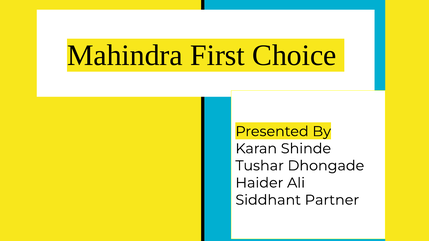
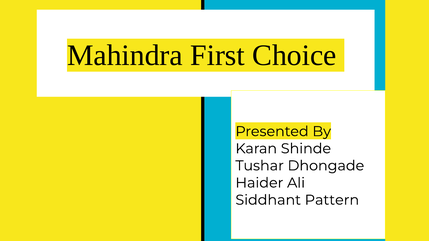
Partner: Partner -> Pattern (332, 200)
